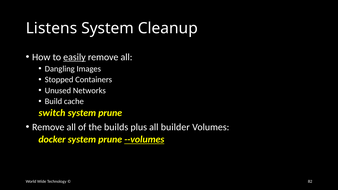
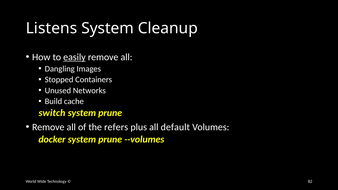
builds: builds -> refers (116, 127)
builder: builder -> default (175, 127)
--volumes underline: present -> none (144, 140)
